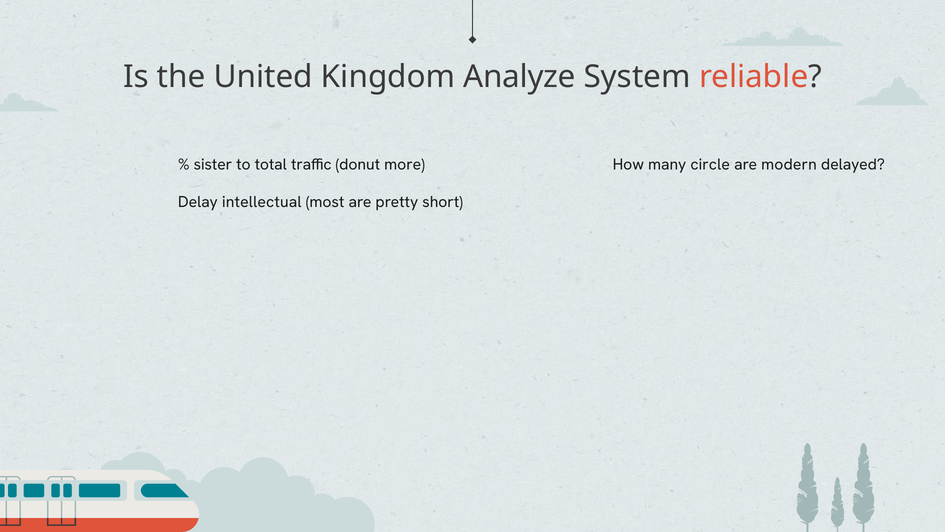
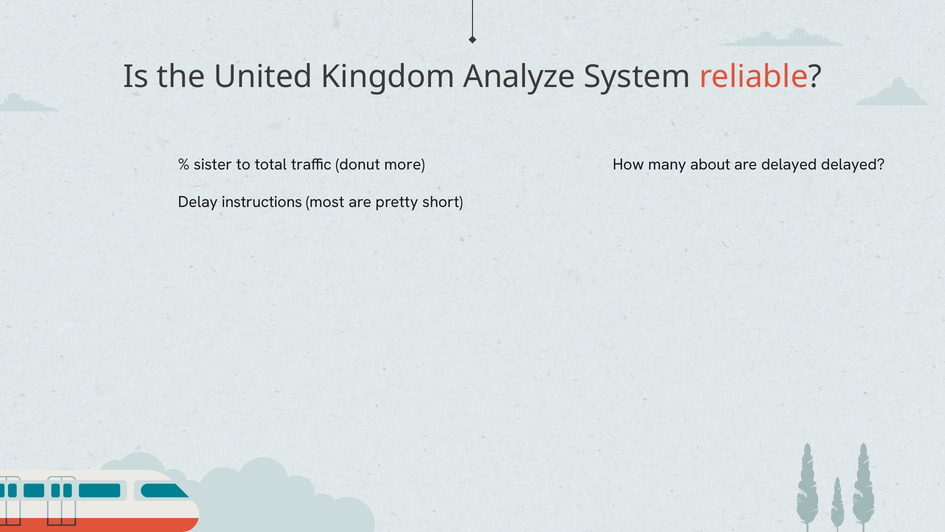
circle: circle -> about (710, 164)
are modern: modern -> delayed (789, 164)
intellectual: intellectual -> instructions (262, 202)
